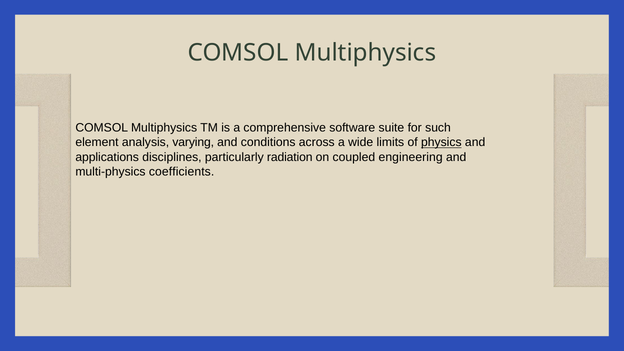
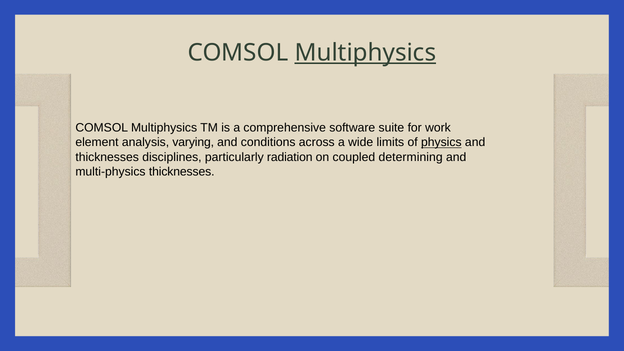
Multiphysics underline: none -> present (365, 53)
such: such -> work (438, 128)
applications: applications -> thicknesses (107, 157)
engineering: engineering -> determining (411, 157)
multi-physics coefficients: coefficients -> thicknesses (182, 172)
